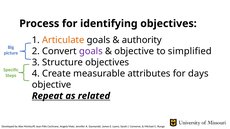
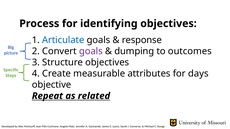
Articulate colour: orange -> blue (63, 40)
authority: authority -> response (142, 40)
objective: objective -> dumping (134, 51)
simplified: simplified -> outcomes (190, 51)
